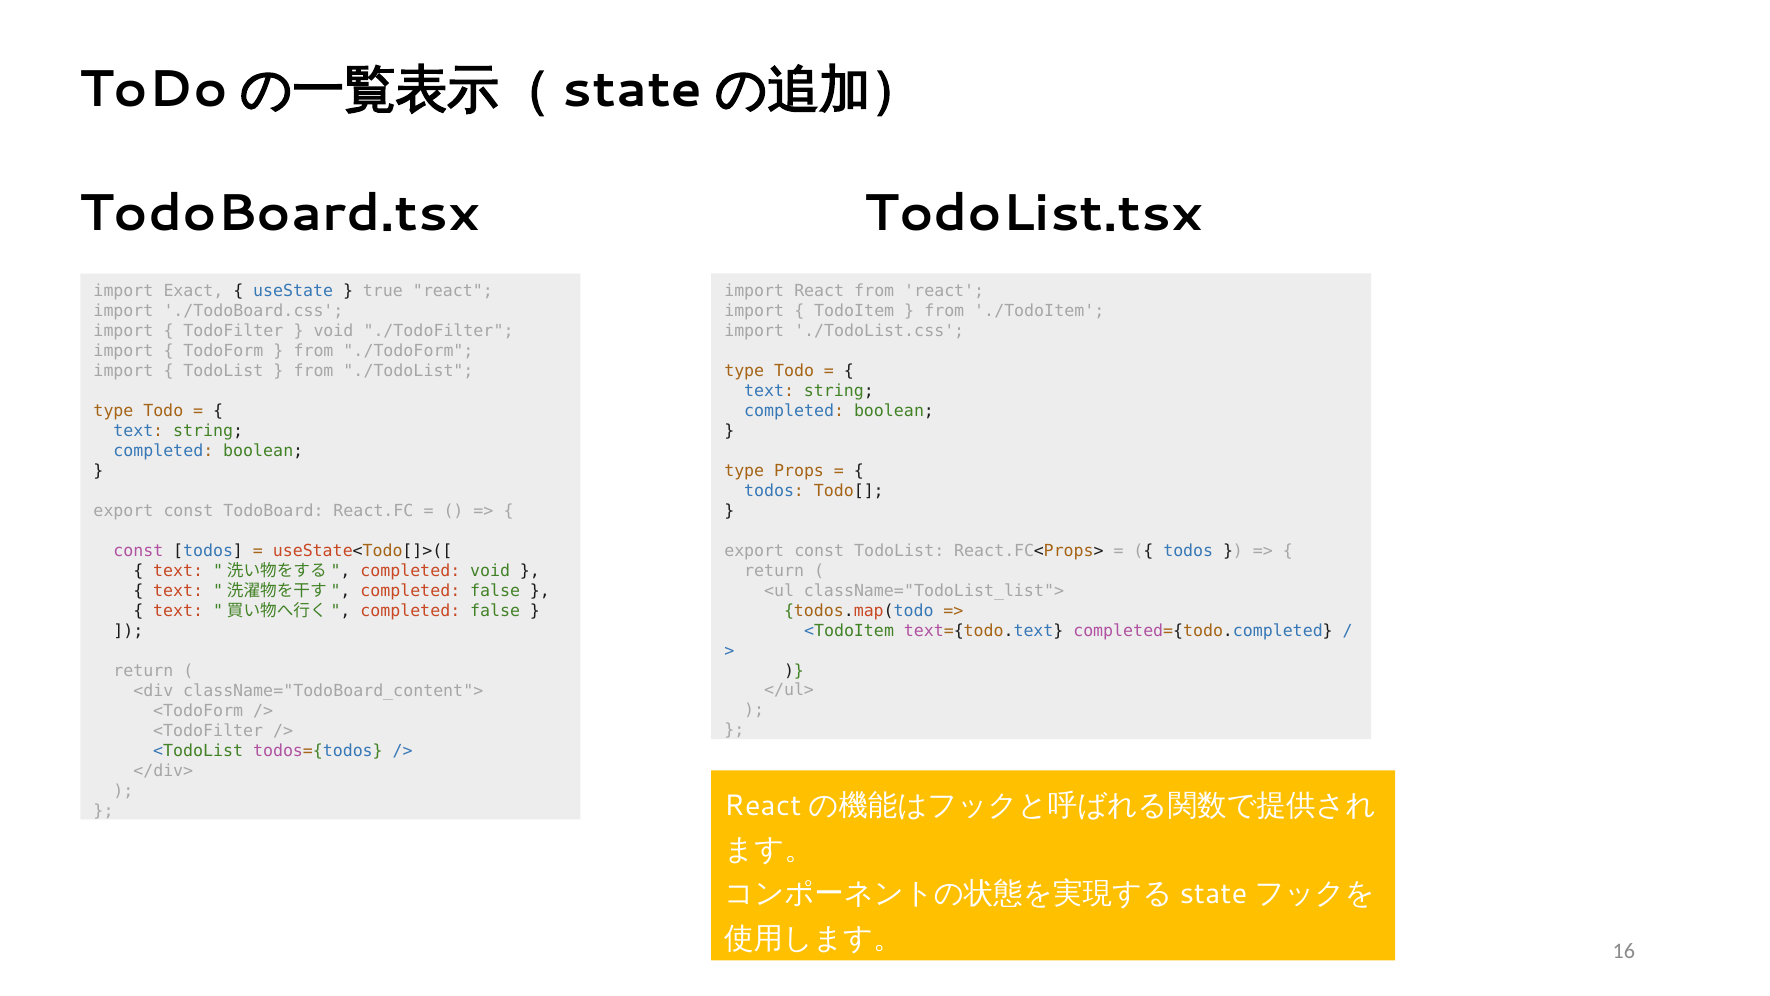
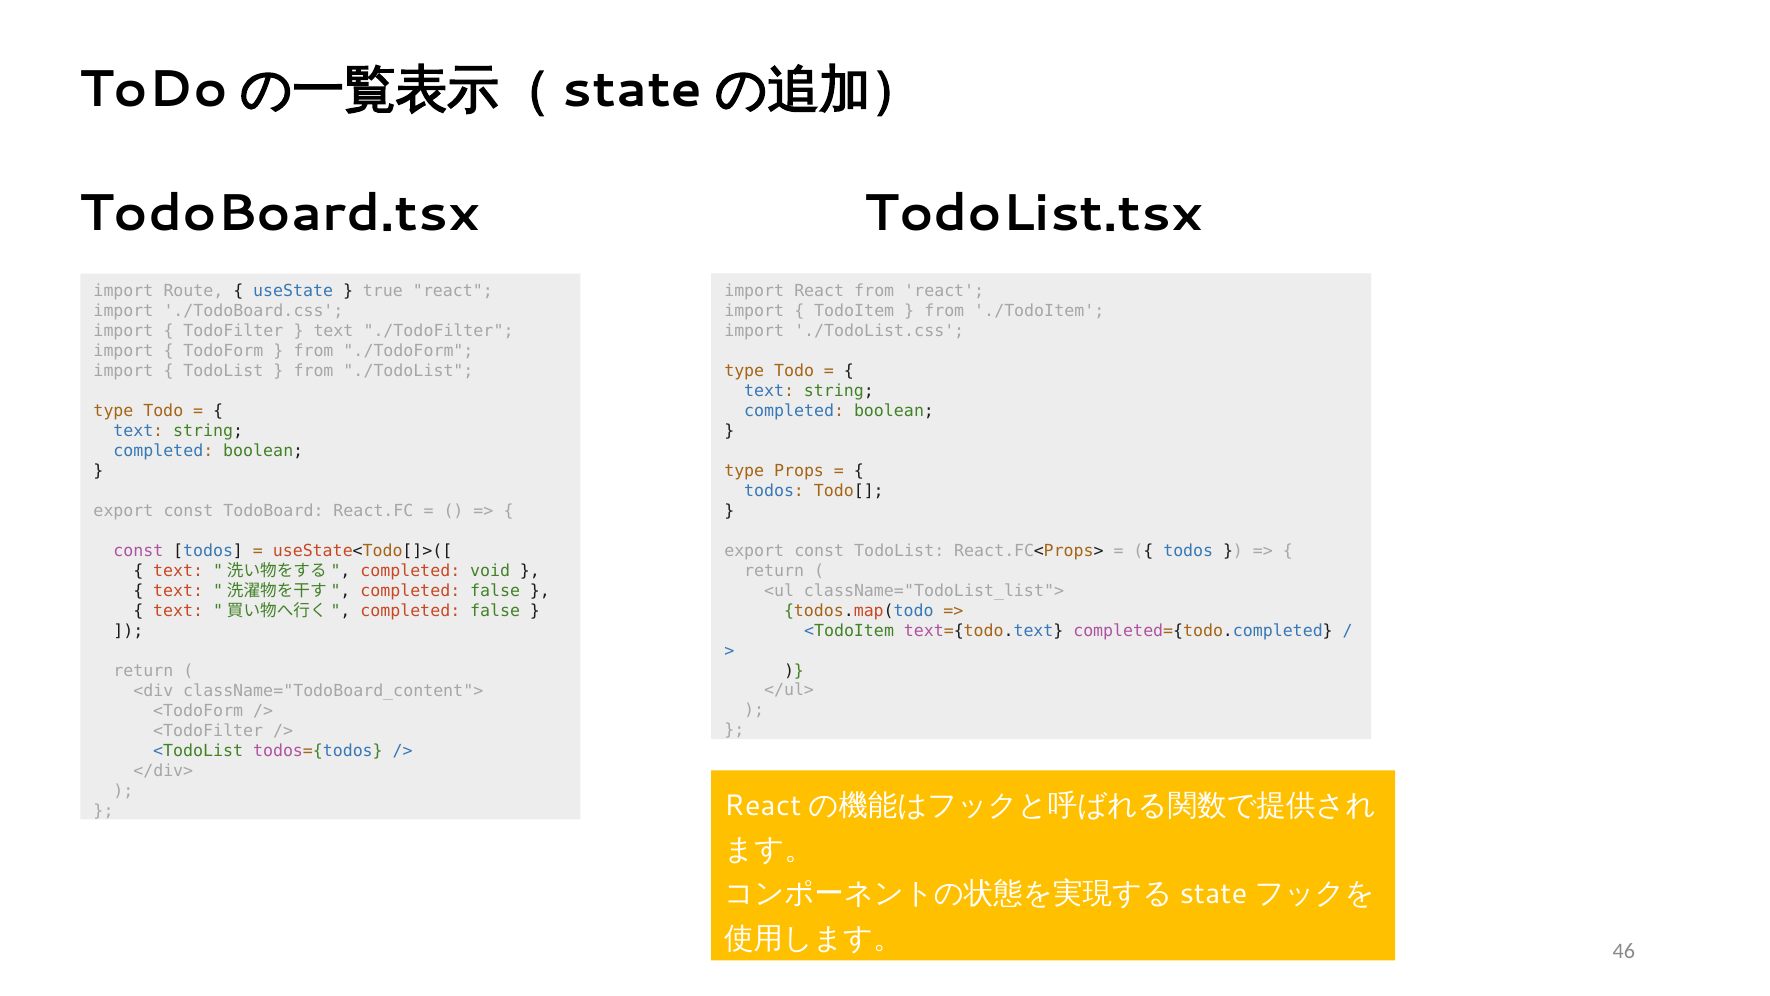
Exact: Exact -> Route (193, 291)
void: void -> text (333, 331)
16: 16 -> 46 (1624, 951)
